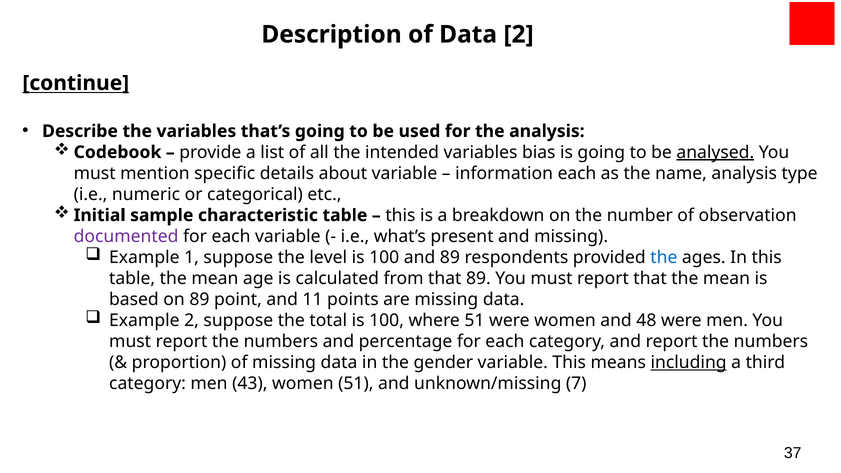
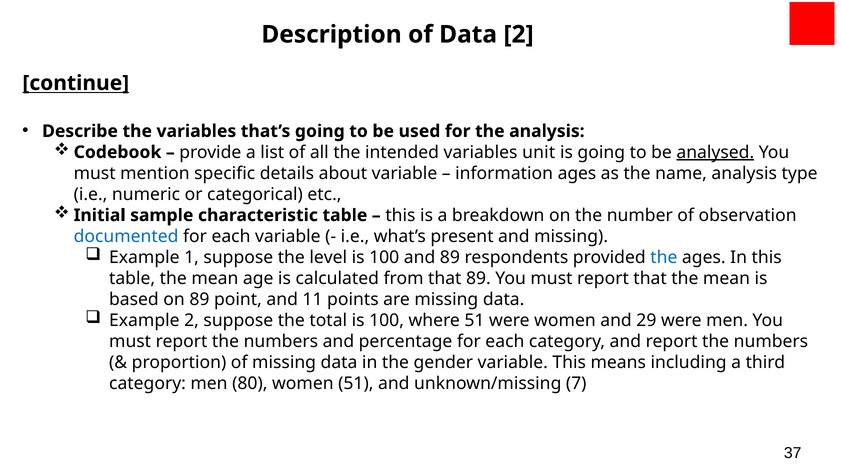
bias: bias -> unit (539, 152)
information each: each -> ages (577, 173)
documented colour: purple -> blue (126, 236)
48: 48 -> 29 (646, 321)
including underline: present -> none (689, 363)
43: 43 -> 80 (250, 384)
